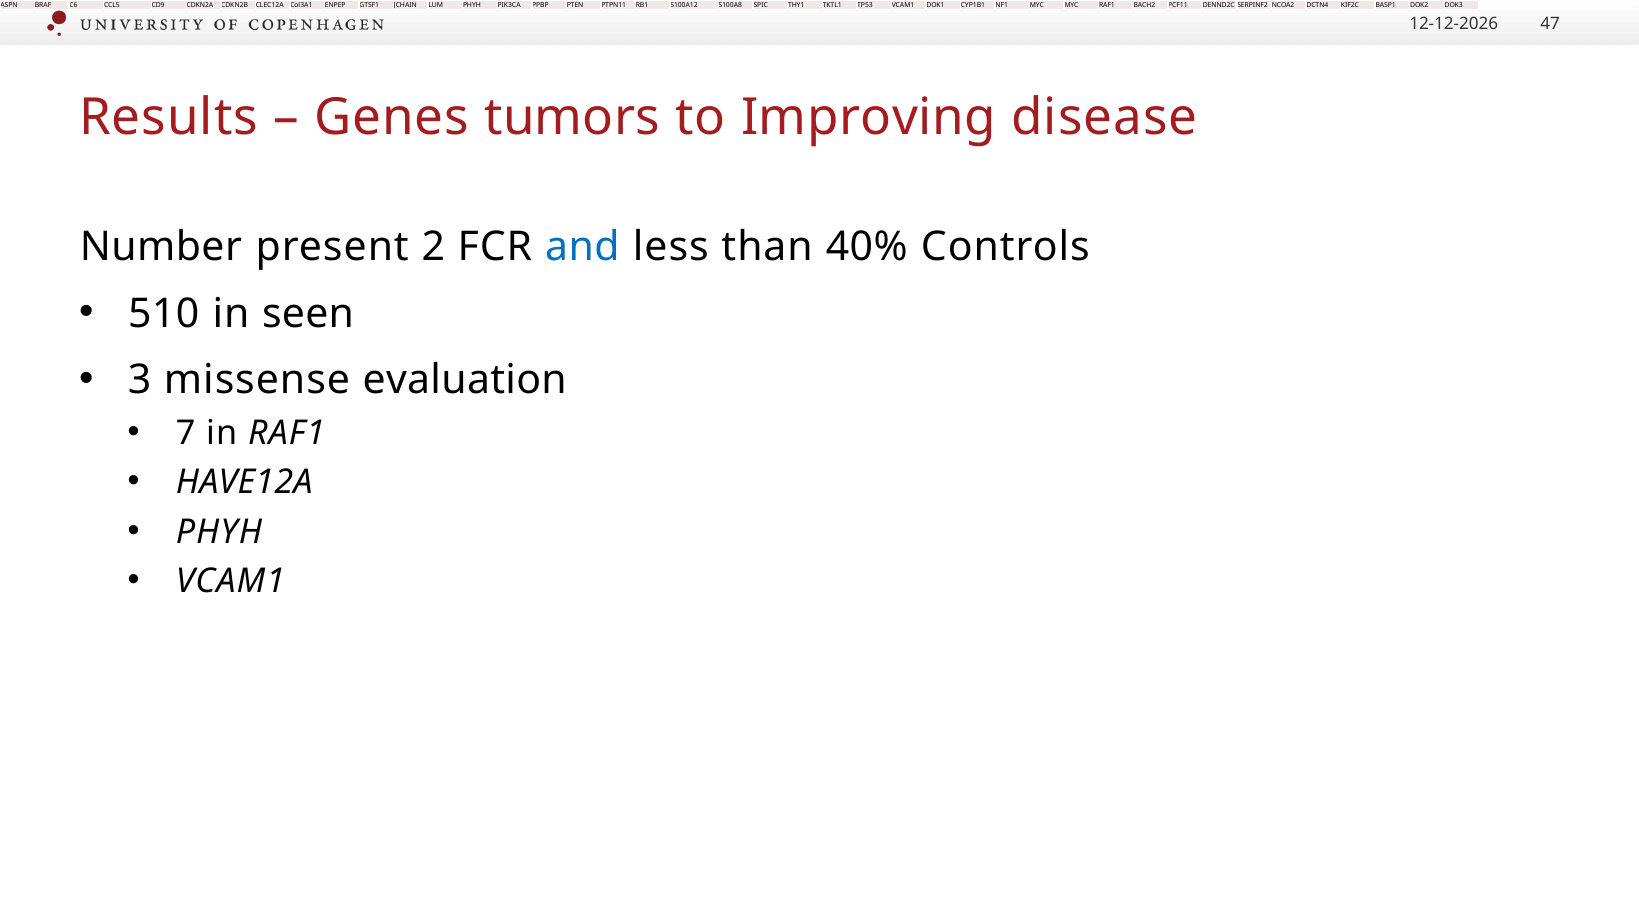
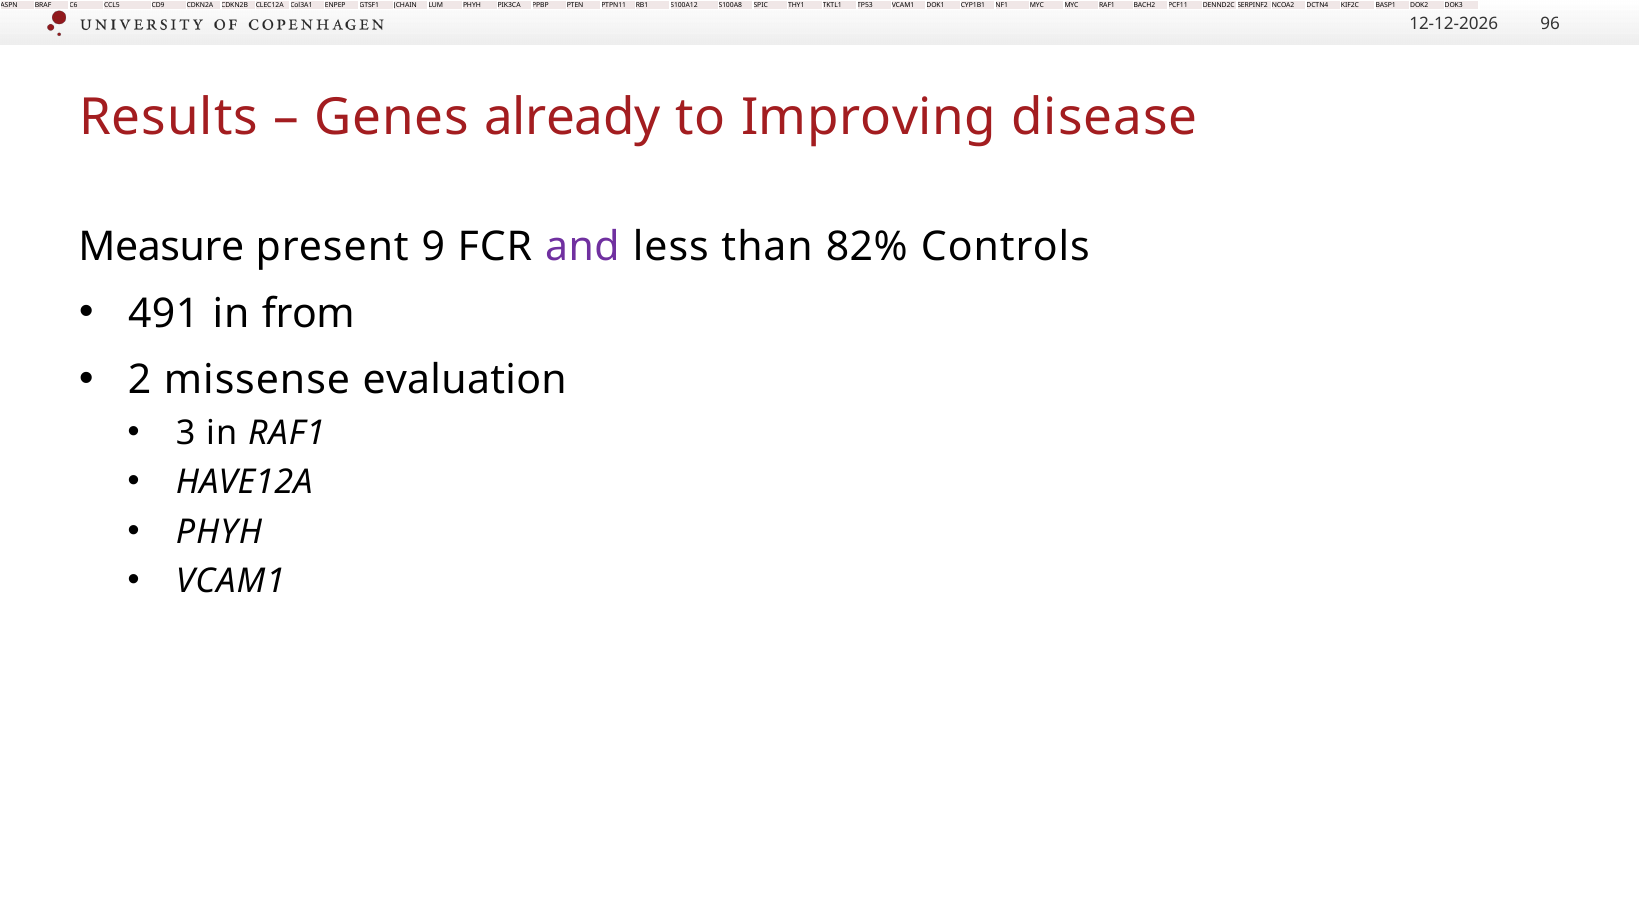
47: 47 -> 96 (1550, 24)
tumors: tumors -> already (572, 118)
Number: Number -> Measure (161, 247)
2: 2 -> 9 (433, 247)
and colour: blue -> purple (582, 247)
40%: 40% -> 82% (867, 247)
510: 510 -> 491 (164, 314)
seen: seen -> from (308, 314)
3: 3 -> 2 (140, 380)
7: 7 -> 3 (186, 433)
